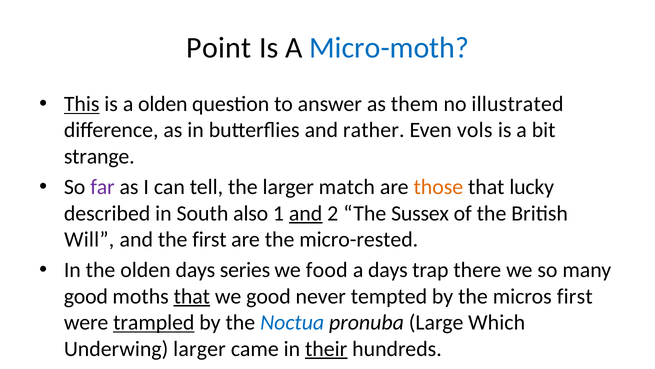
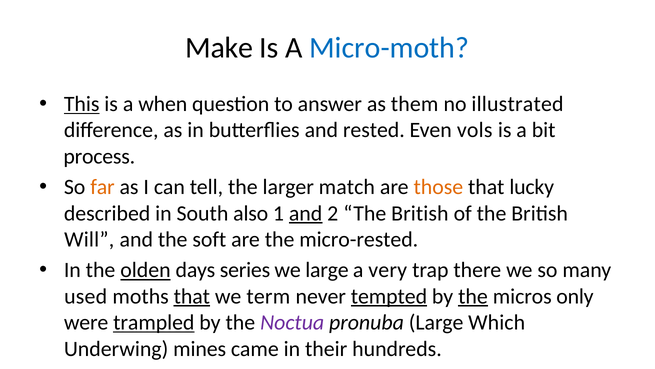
Point: Point -> Make (219, 48)
a olden: olden -> when (163, 104)
rather: rather -> rested (374, 130)
strange: strange -> process (99, 156)
far colour: purple -> orange (102, 187)
2 The Sussex: Sussex -> British (420, 213)
and the first: first -> soft (209, 239)
olden underline: none -> present (145, 270)
we food: food -> large (327, 270)
a days: days -> very (388, 270)
good: good -> used (86, 296)
we good: good -> term (268, 296)
tempted underline: none -> present (389, 296)
the underline: none -> present (473, 296)
micros first: first -> only (575, 296)
Noctua colour: blue -> purple (292, 322)
Underwing larger: larger -> mines (200, 348)
their underline: present -> none (326, 348)
